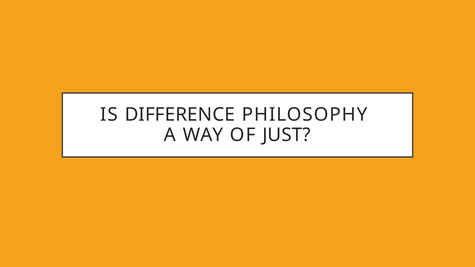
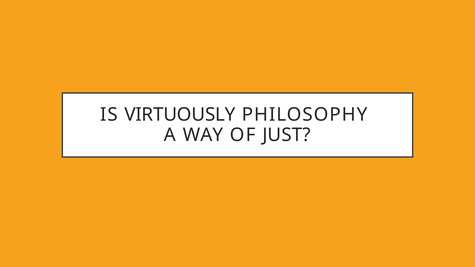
DIFFERENCE: DIFFERENCE -> VIRTUOUSLY (180, 115)
